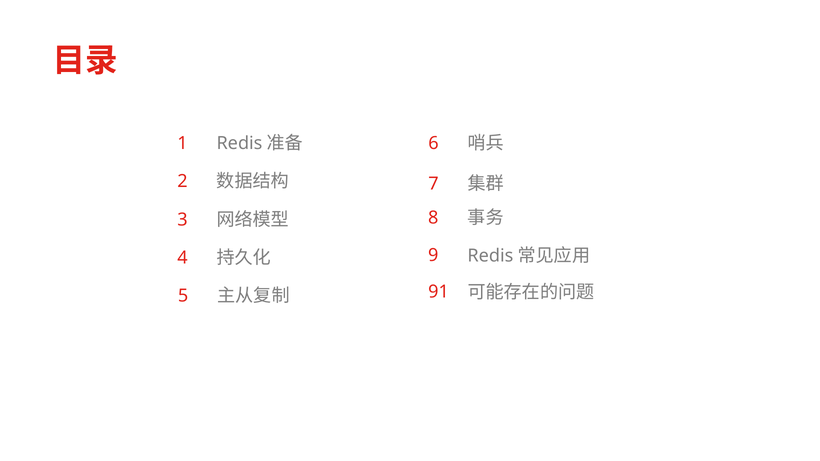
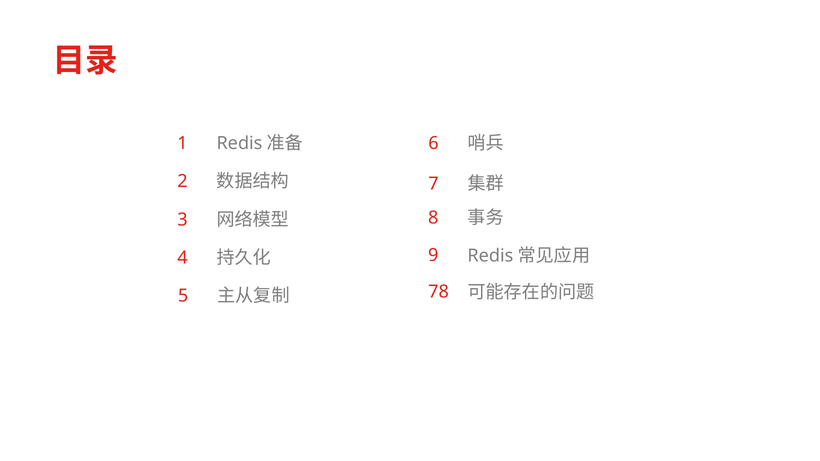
91: 91 -> 78 (439, 292)
